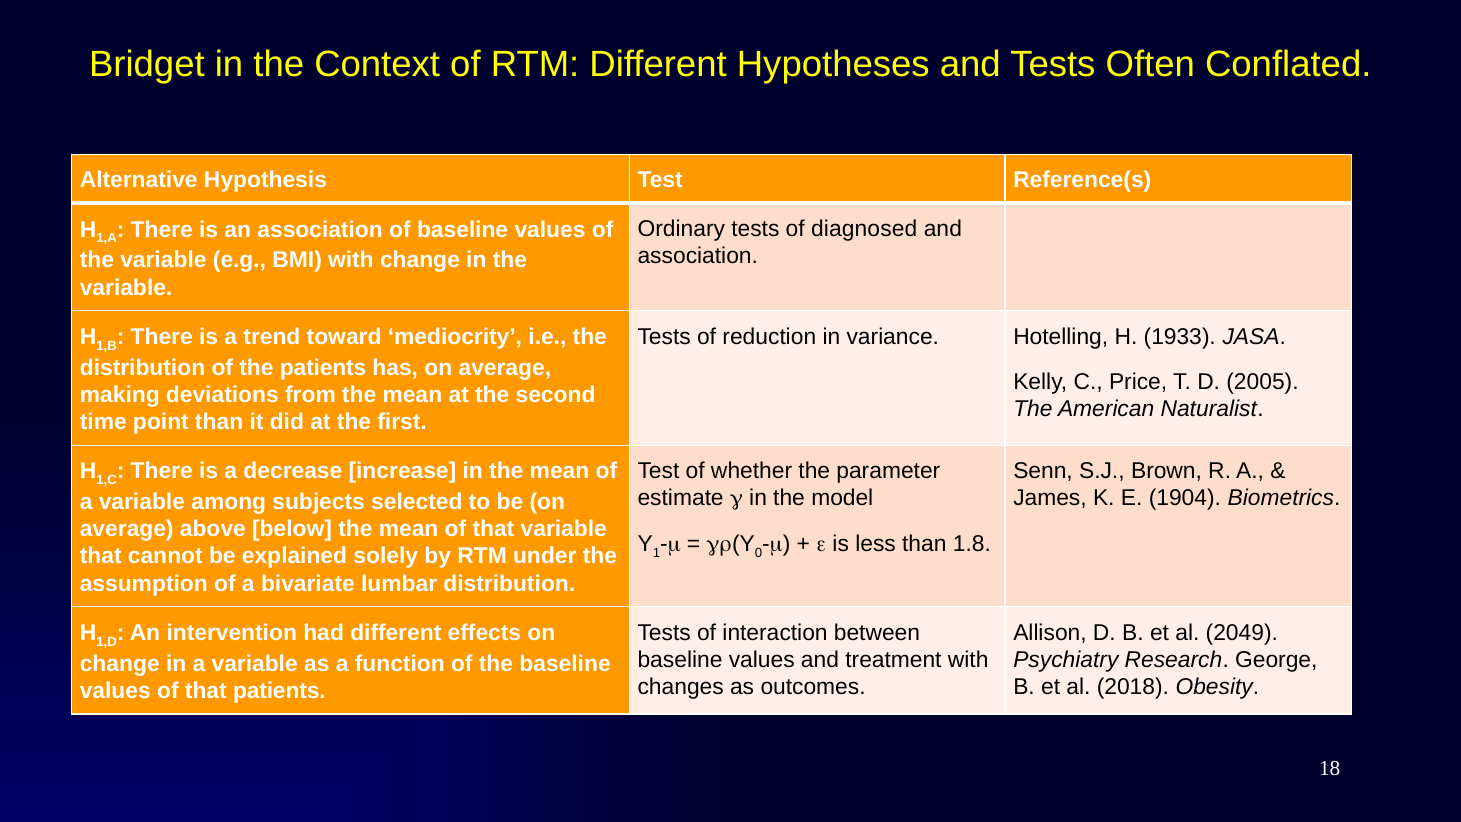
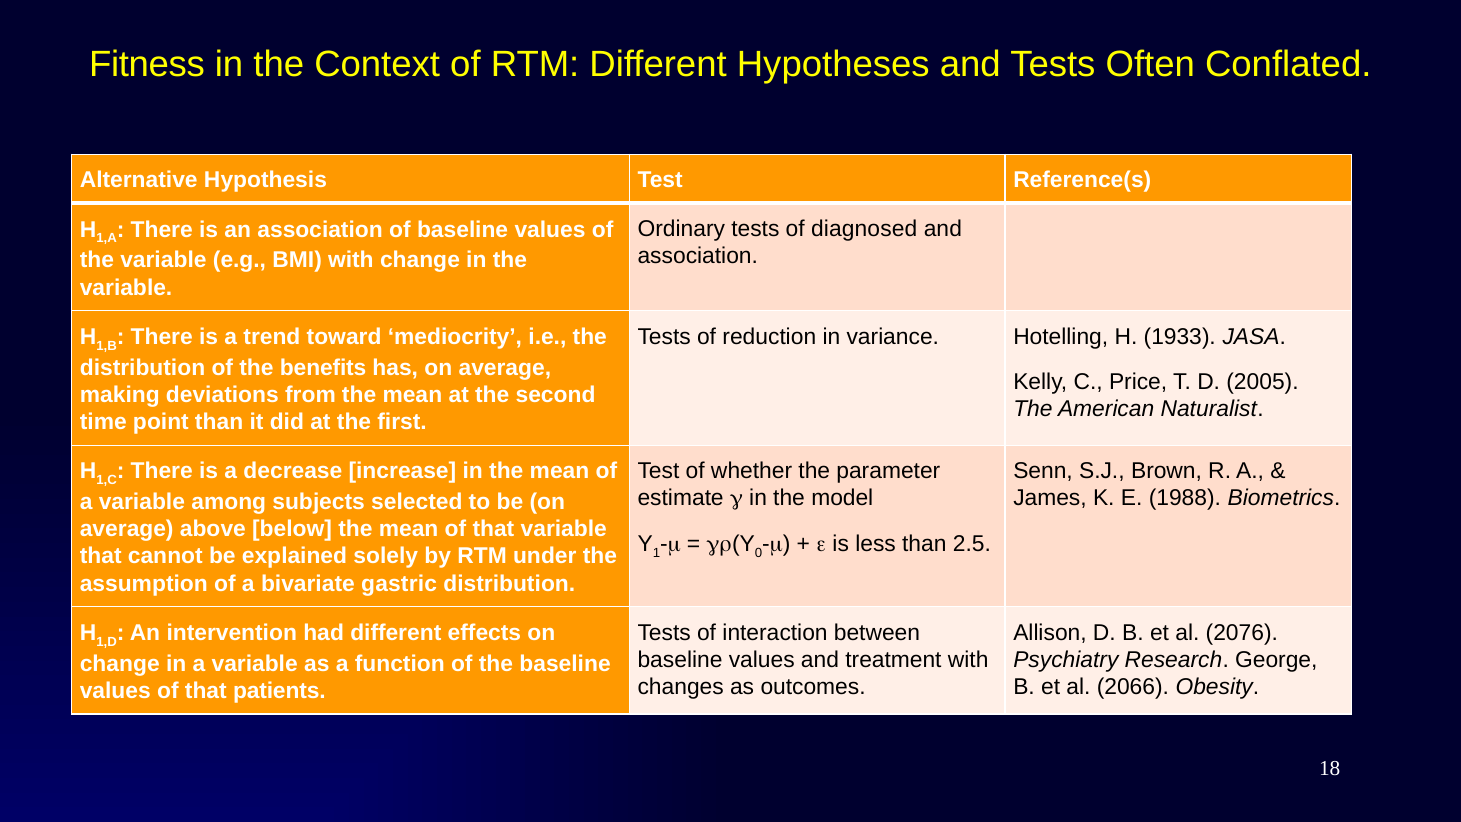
Bridget: Bridget -> Fitness (147, 64)
the patients: patients -> benefits (323, 368)
1904: 1904 -> 1988 (1185, 498)
1.8: 1.8 -> 2.5 (972, 544)
lumbar: lumbar -> gastric (399, 583)
2049: 2049 -> 2076 (1242, 632)
2018: 2018 -> 2066 (1133, 687)
